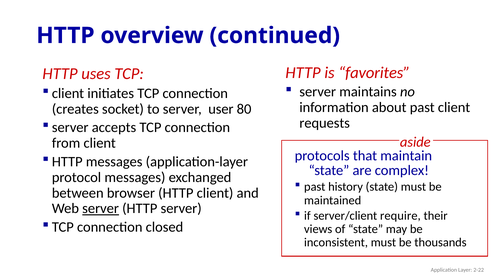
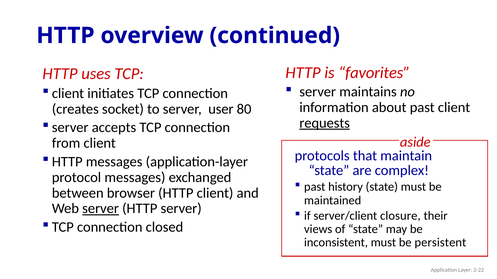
requests underline: none -> present (325, 123)
require: require -> closure (400, 216)
thousands: thousands -> persistent (440, 243)
